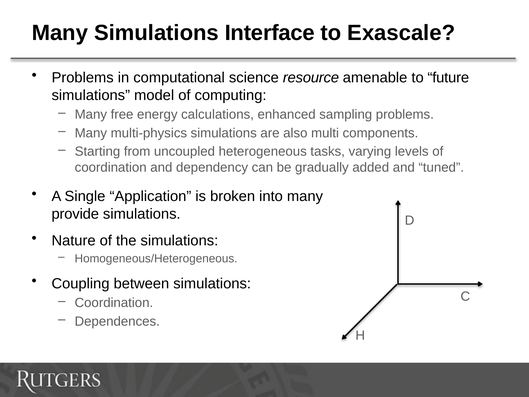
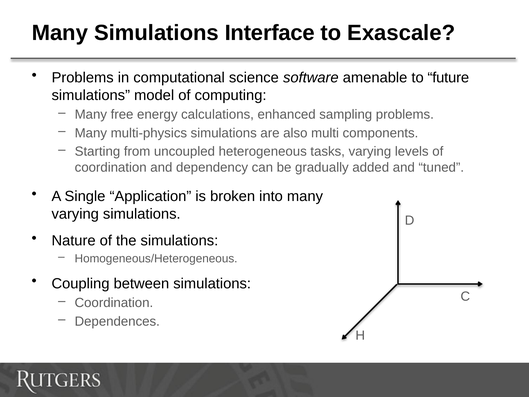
resource: resource -> software (311, 78)
provide: provide -> varying (75, 214)
